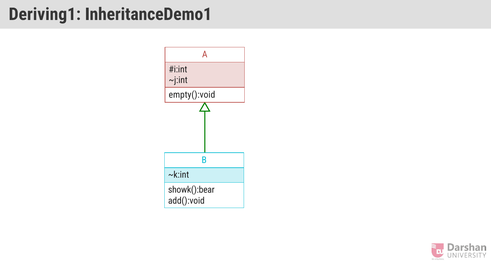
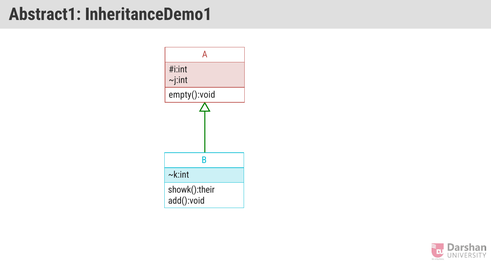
Deriving1: Deriving1 -> Abstract1 (45, 14)
showk():bear: showk():bear -> showk():their (191, 190)
